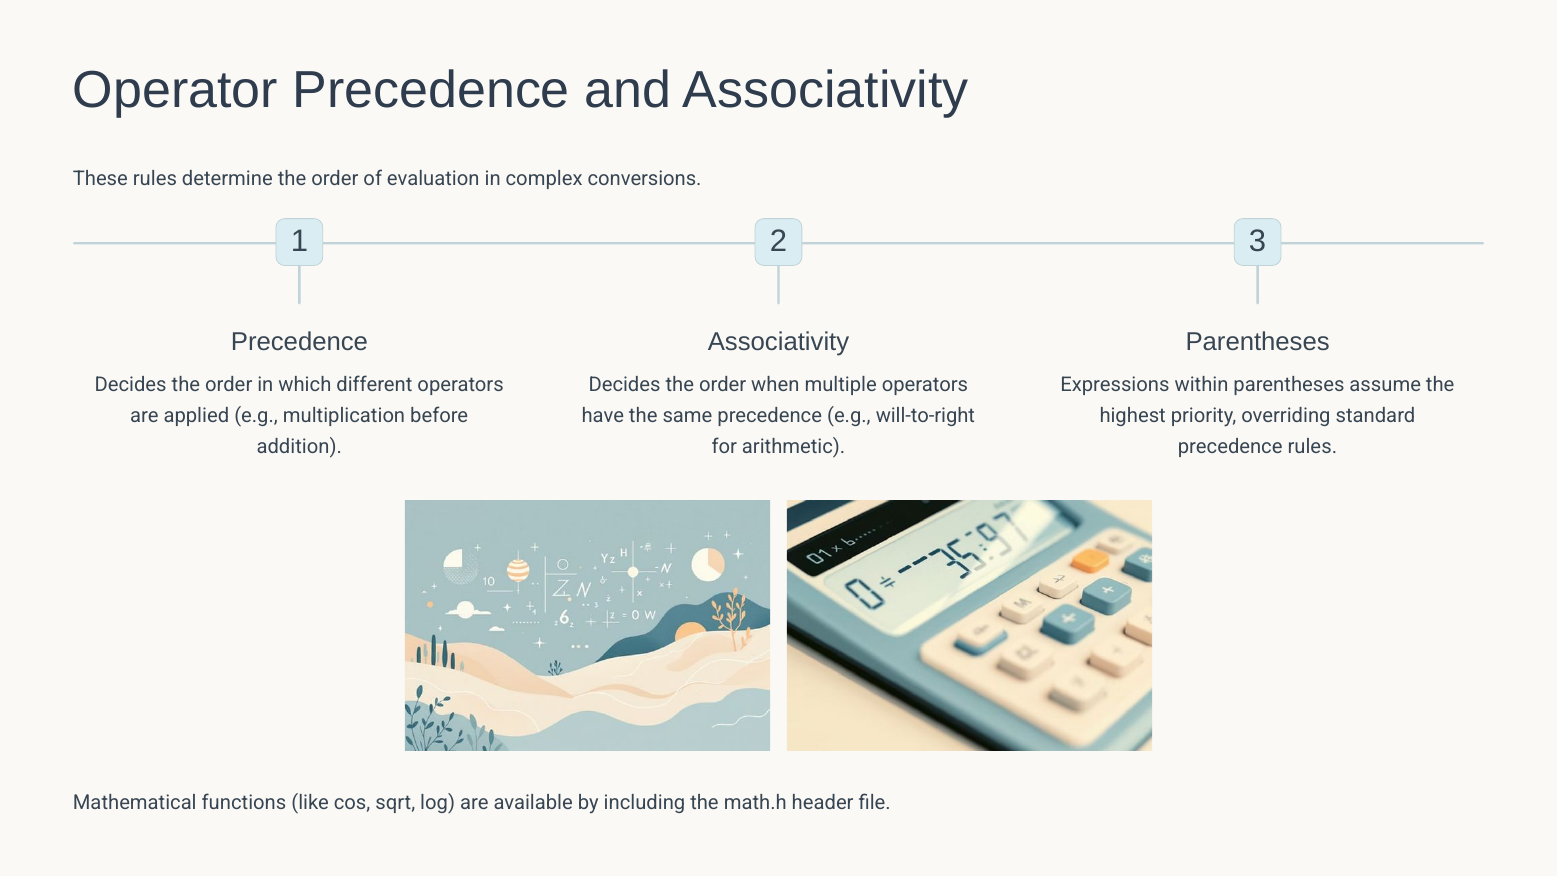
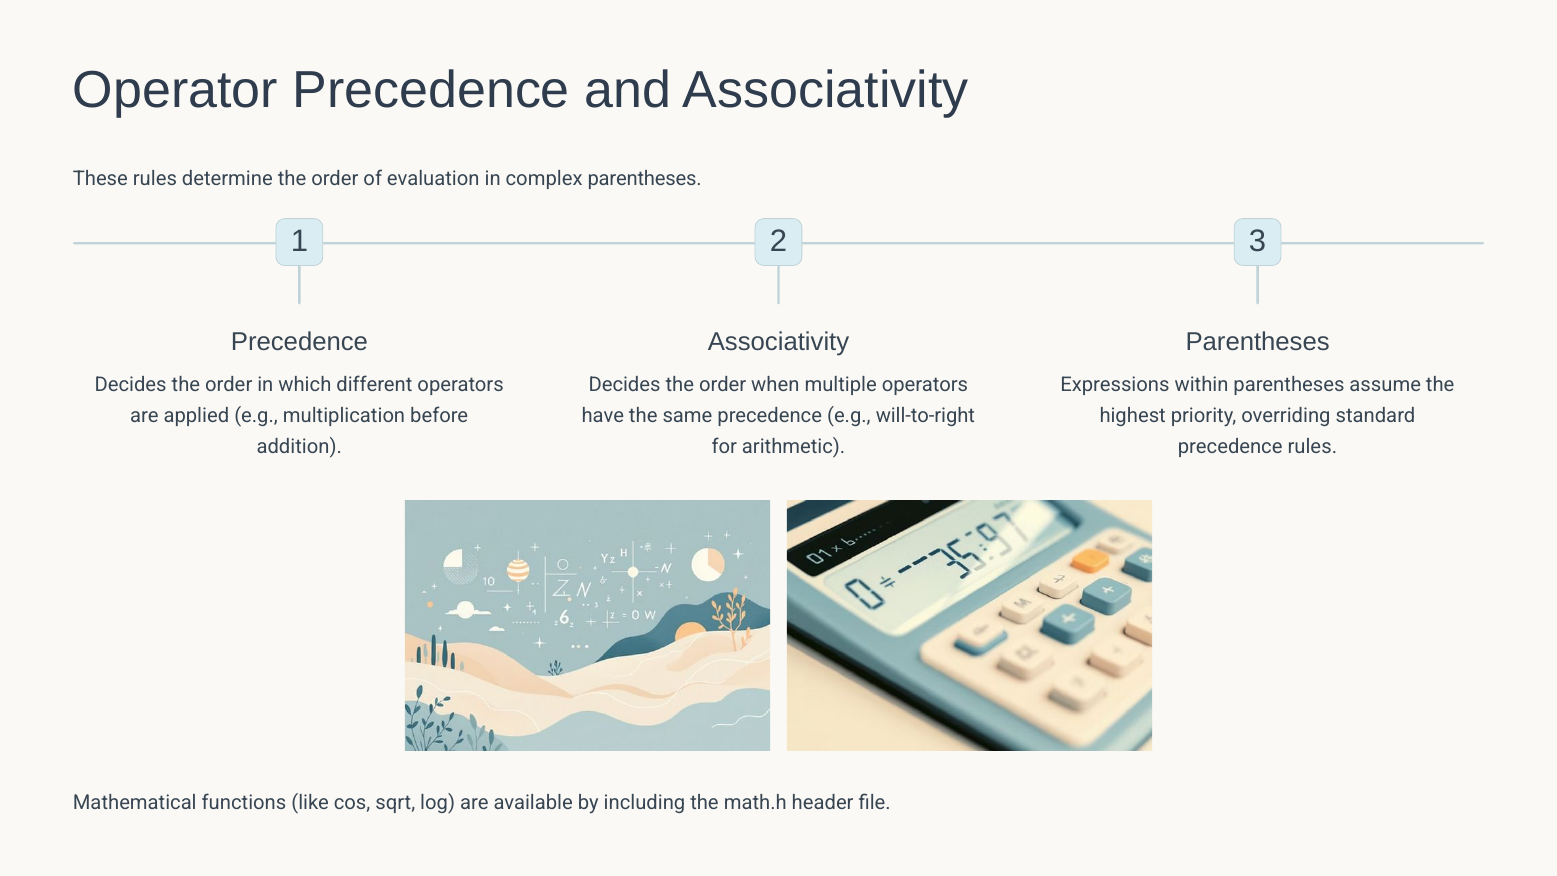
complex conversions: conversions -> parentheses (645, 179)
